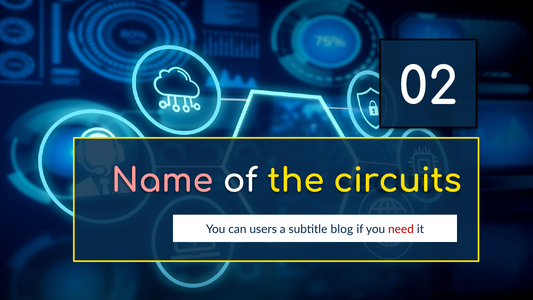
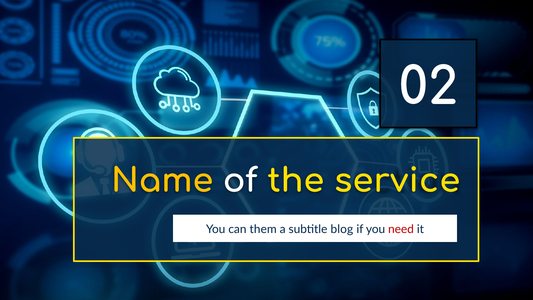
Name colour: pink -> yellow (162, 181)
circuits: circuits -> service (397, 181)
users: users -> them (263, 229)
